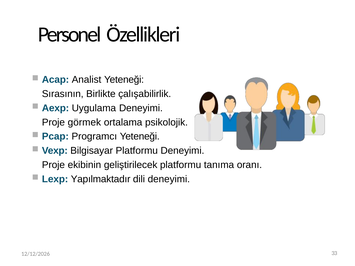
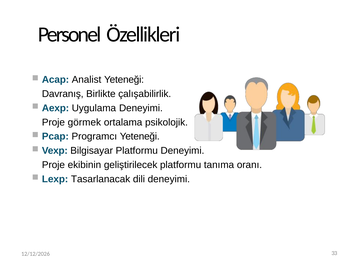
Sırasının: Sırasının -> Davranış (63, 94)
Yapılmaktadır: Yapılmaktadır -> Tasarlanacak (101, 179)
